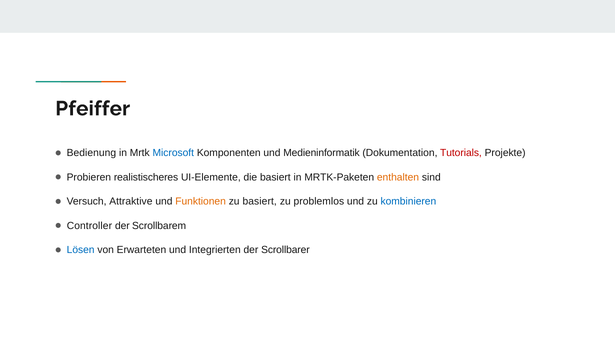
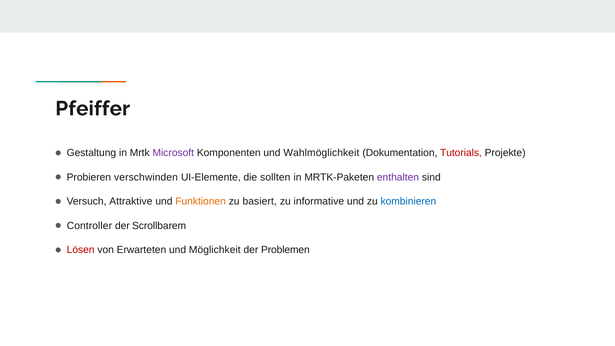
Bedienung: Bedienung -> Gestaltung (91, 153)
Microsoft colour: blue -> purple (173, 153)
Medieninformatik: Medieninformatik -> Wahlmöglichkeit (321, 153)
realistischeres: realistischeres -> verschwinden (146, 177)
die basiert: basiert -> sollten (275, 177)
enthalten colour: orange -> purple (398, 177)
problemlos: problemlos -> informative (319, 201)
Lösen colour: blue -> red (81, 250)
Integrierten: Integrierten -> Möglichkeit (215, 250)
Scrollbarer: Scrollbarer -> Problemen (285, 250)
